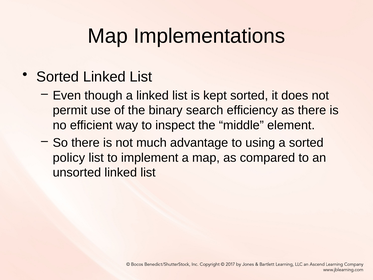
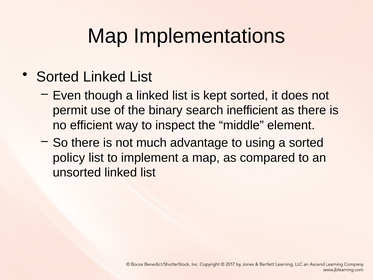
efficiency: efficiency -> inefficient (252, 110)
